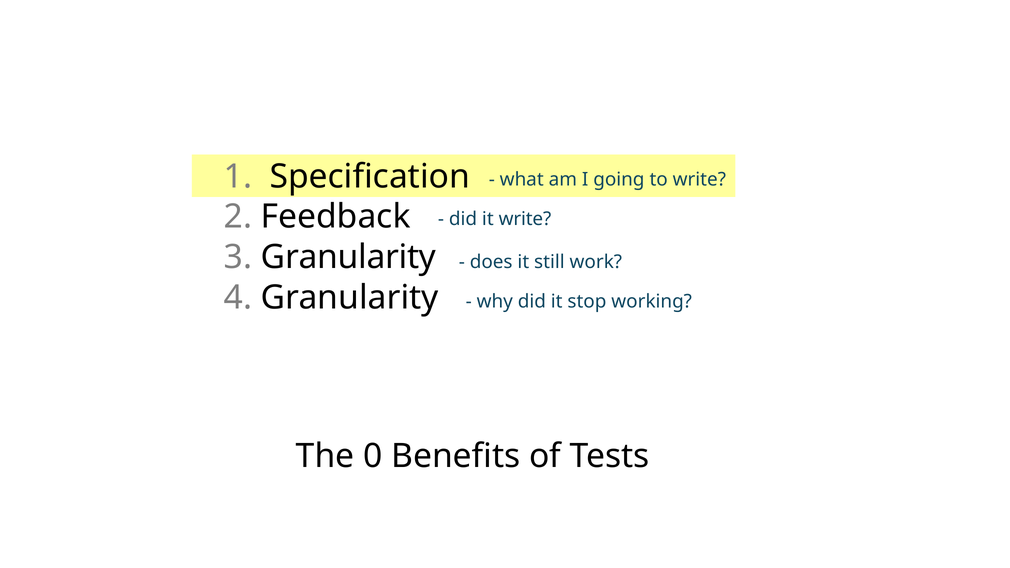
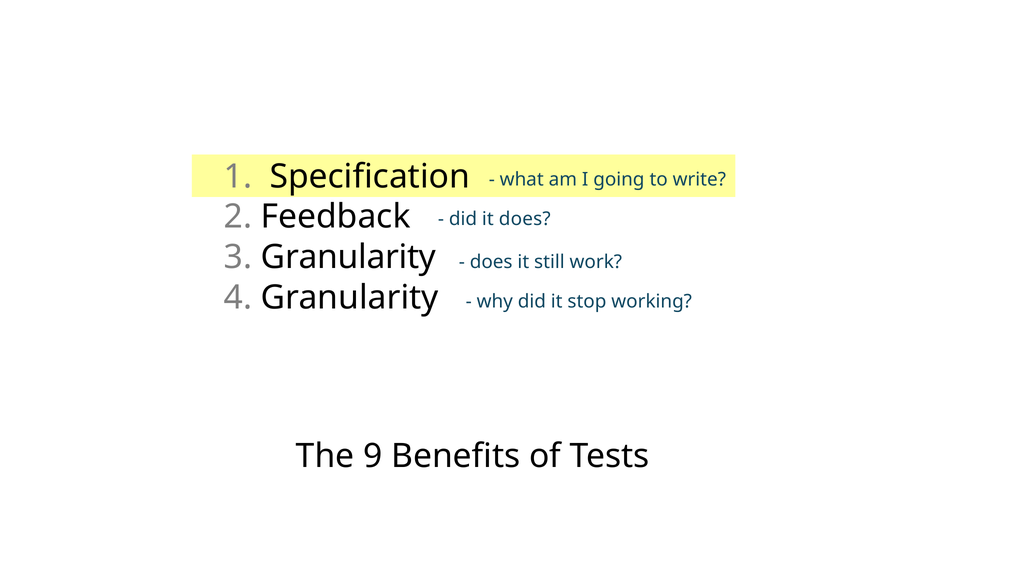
it write: write -> does (525, 219)
0: 0 -> 9 (373, 456)
